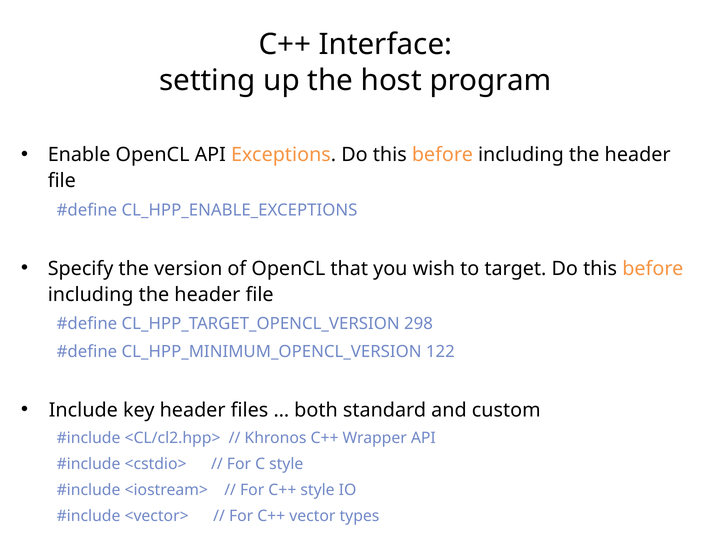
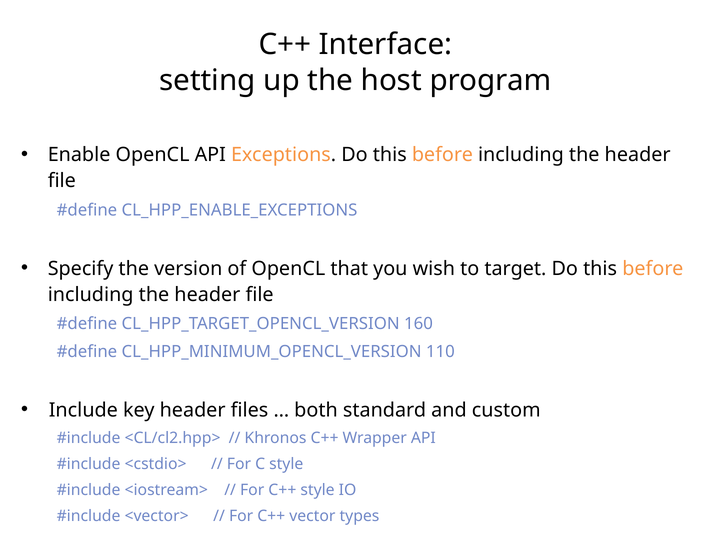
298: 298 -> 160 (418, 324)
122: 122 -> 110 (440, 352)
